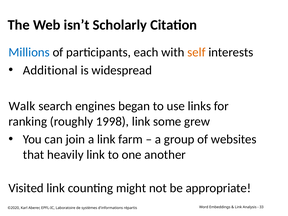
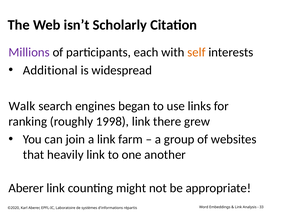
Millions colour: blue -> purple (29, 52)
some: some -> there (167, 121)
Visited: Visited -> Aberer (26, 188)
